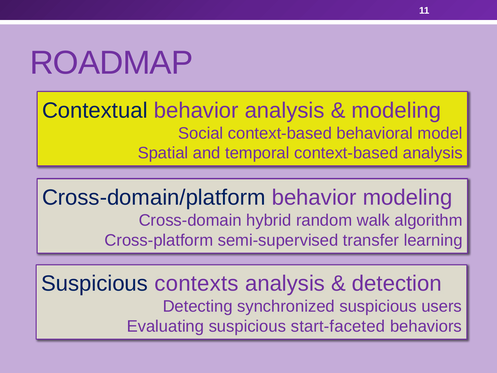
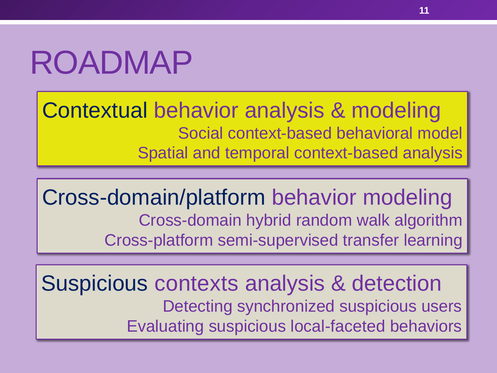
start-faceted: start-faceted -> local-faceted (338, 326)
